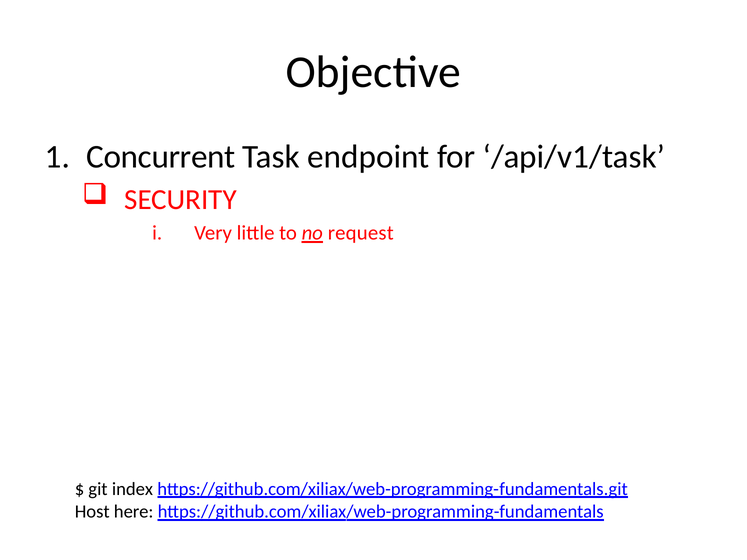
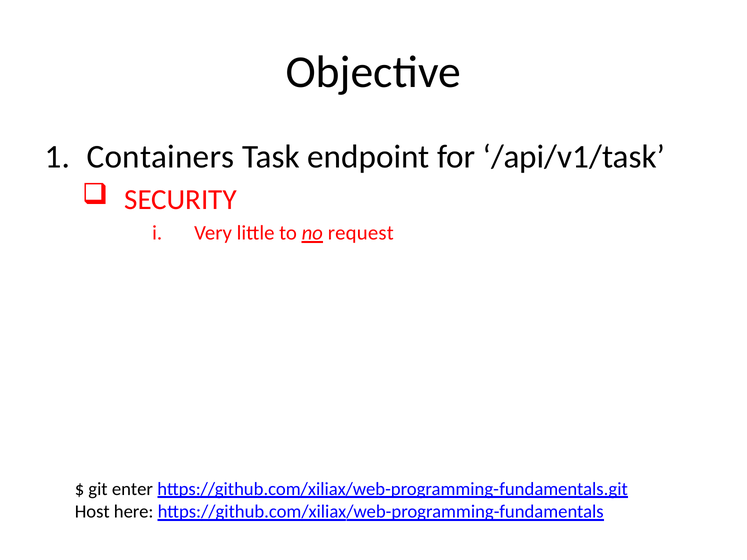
Concurrent: Concurrent -> Containers (161, 157)
index: index -> enter (132, 489)
